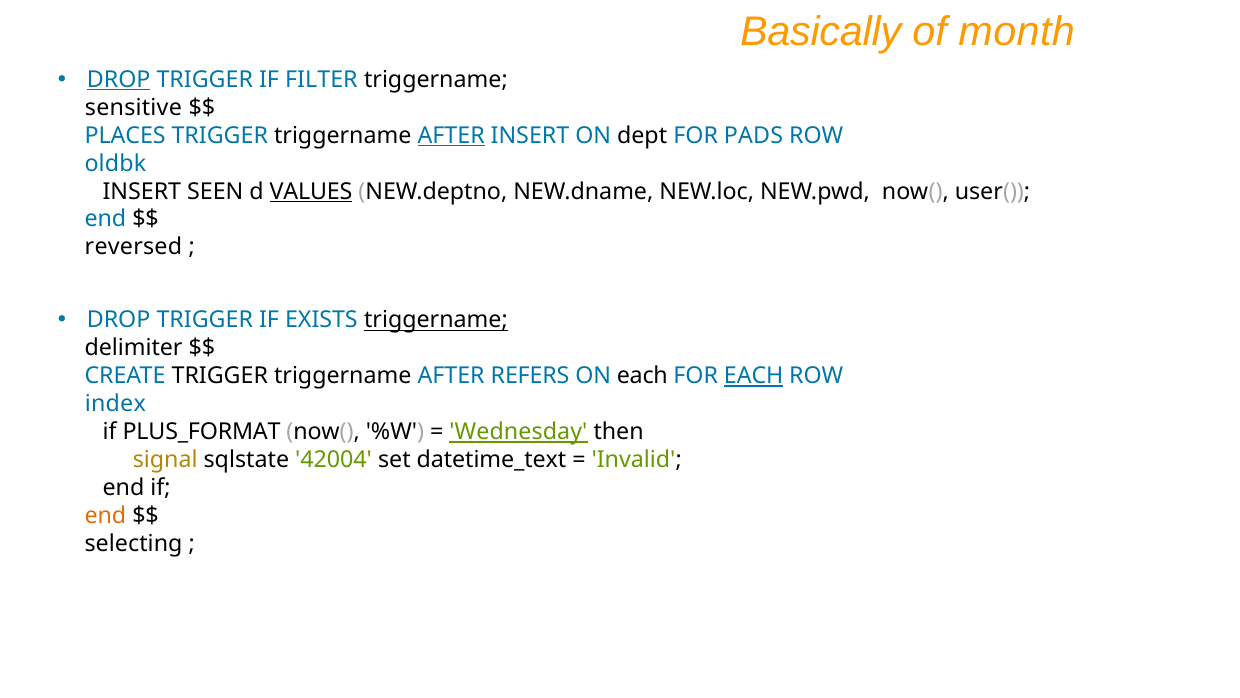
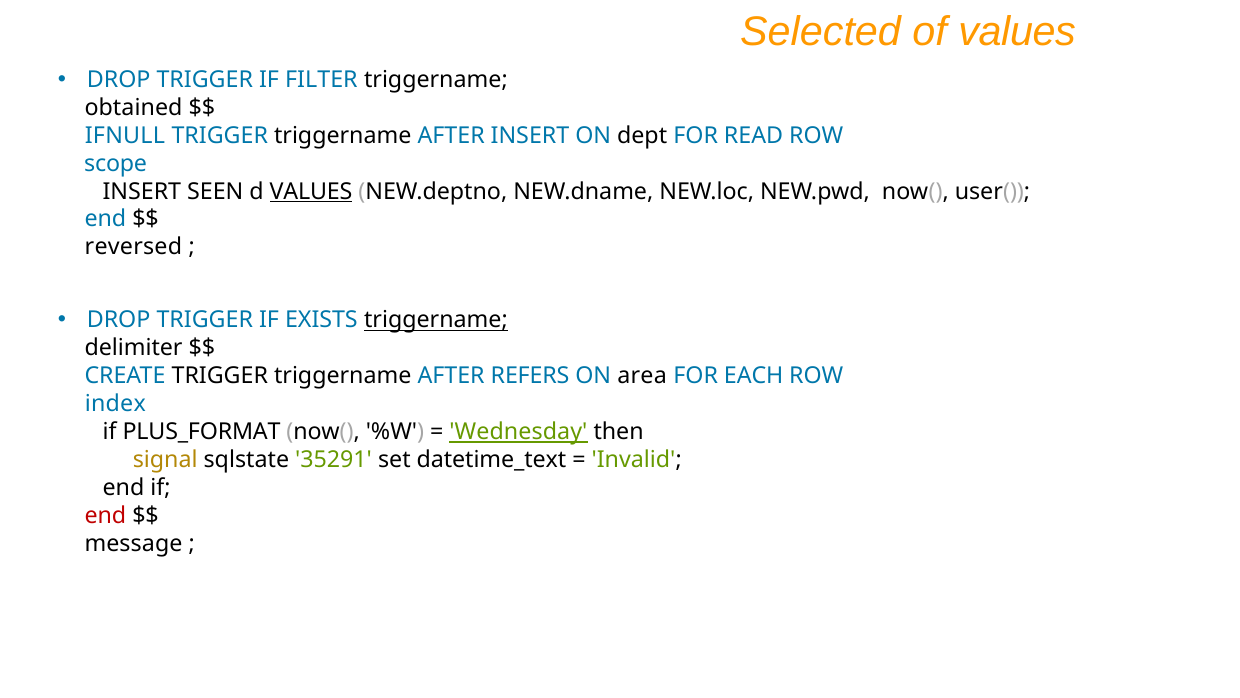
Basically: Basically -> Selected (821, 32)
of month: month -> values (1017, 32)
DROP underline: present -> none (119, 80)
sensitive: sensitive -> obtained (134, 108)
PLACES: PLACES -> IFNULL (125, 135)
AFTER underline: present -> none (451, 135)
PADS: PADS -> READ (754, 135)
oldbk: oldbk -> scope (116, 163)
ON each: each -> area (642, 376)
EACH underline: present -> none (754, 376)
42004: 42004 -> 35291 (334, 460)
end colour: orange -> red (105, 515)
selecting: selecting -> message (134, 543)
